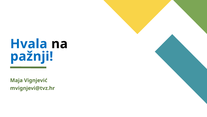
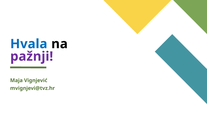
pažnji colour: blue -> purple (32, 56)
